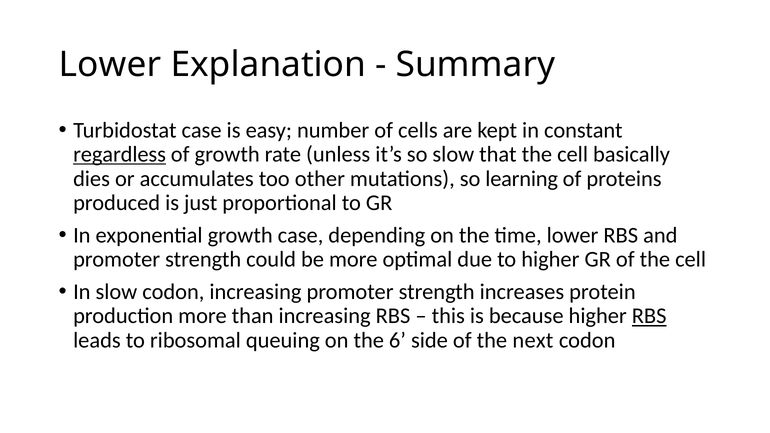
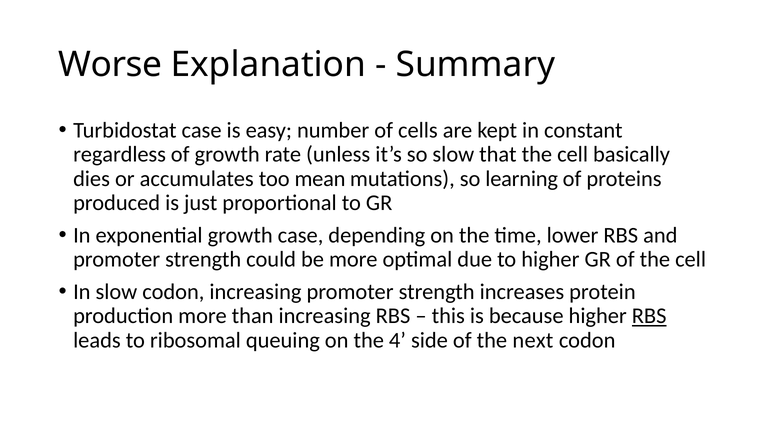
Lower: Lower -> Worse (110, 65)
regardless underline: present -> none (120, 154)
other: other -> mean (320, 179)
6: 6 -> 4 (397, 340)
